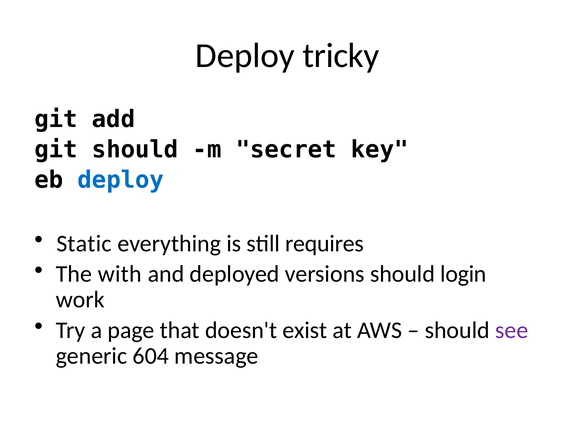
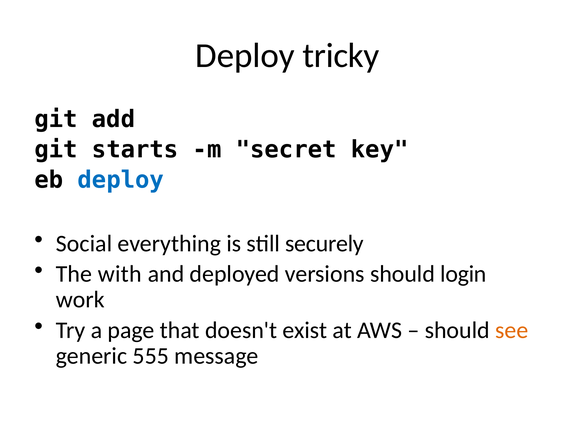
git should: should -> starts (135, 150)
Static: Static -> Social (84, 244)
requires: requires -> securely (324, 244)
see colour: purple -> orange (512, 331)
604: 604 -> 555 (151, 356)
